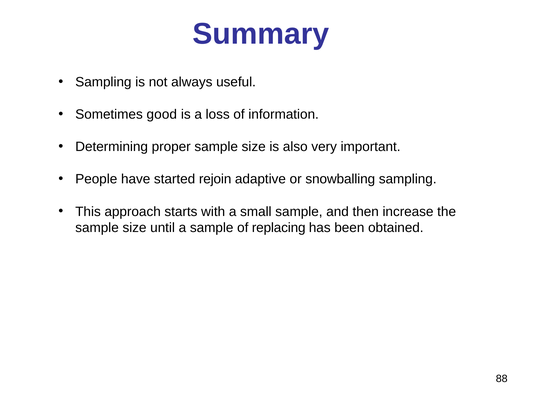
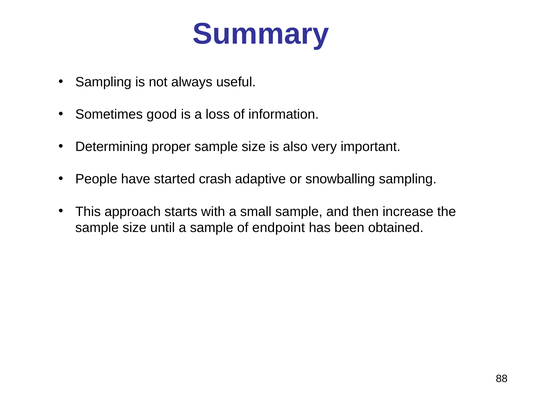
rejoin: rejoin -> crash (215, 179)
replacing: replacing -> endpoint (279, 228)
